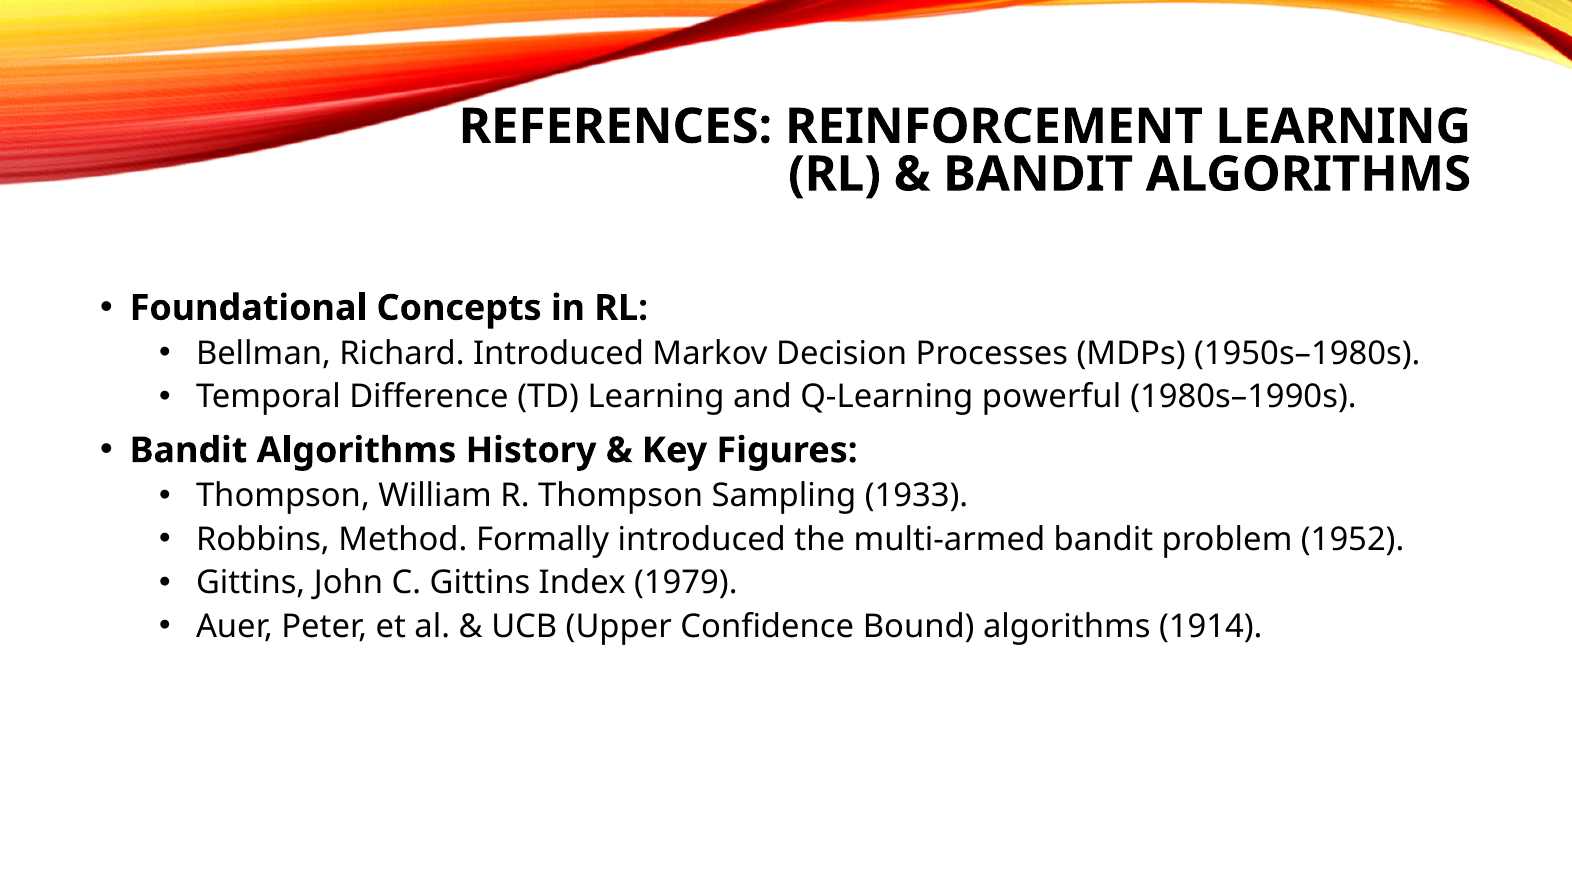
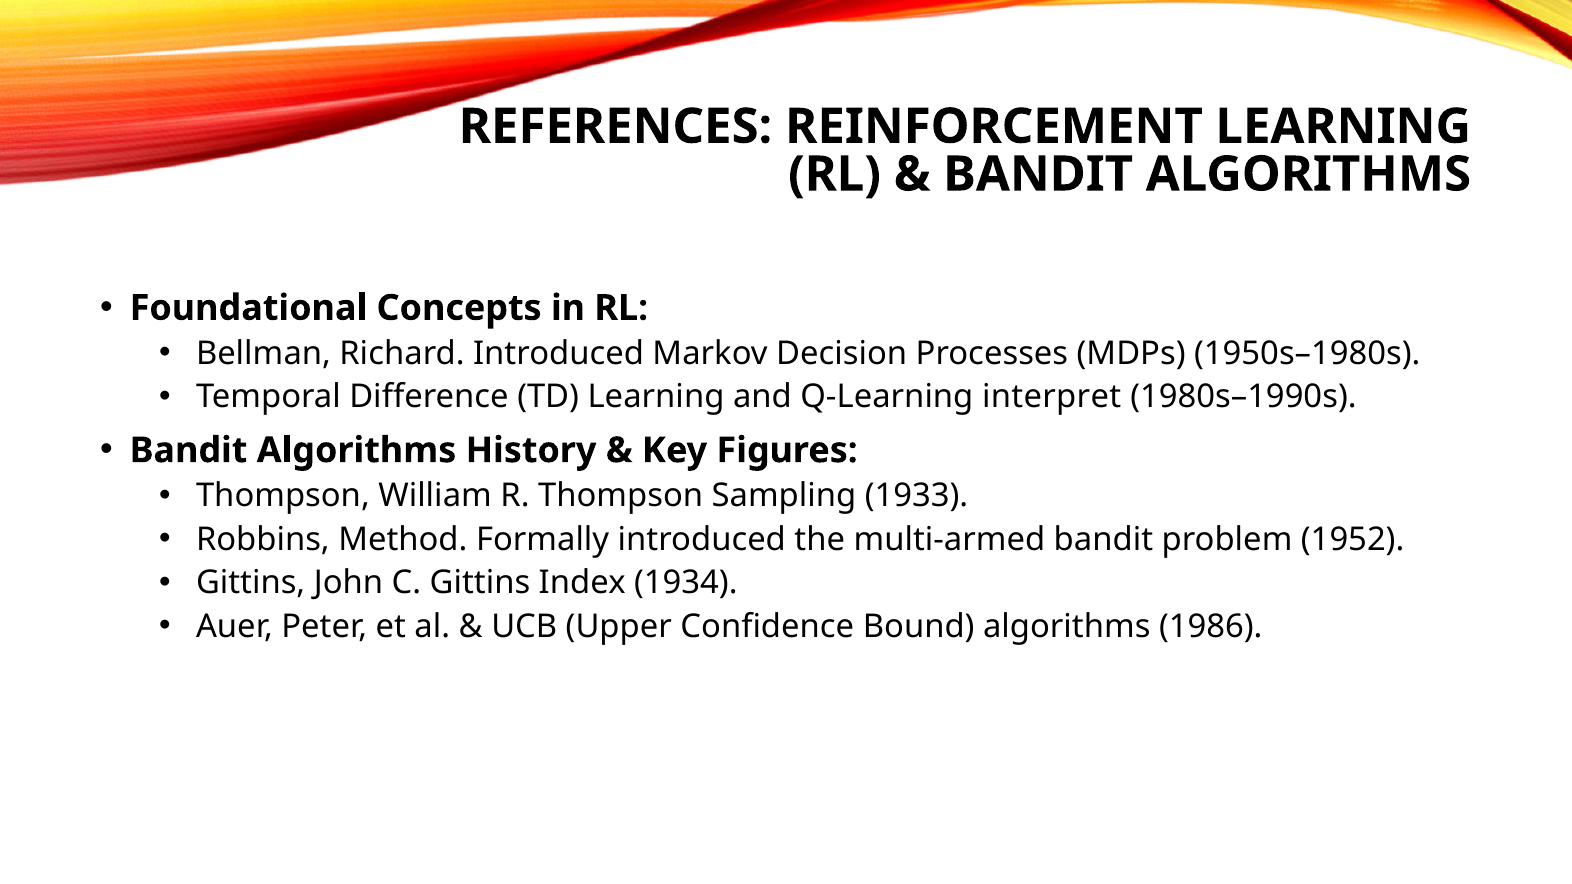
powerful: powerful -> interpret (1052, 397)
1979: 1979 -> 1934 (686, 583)
1914: 1914 -> 1986 (1211, 627)
